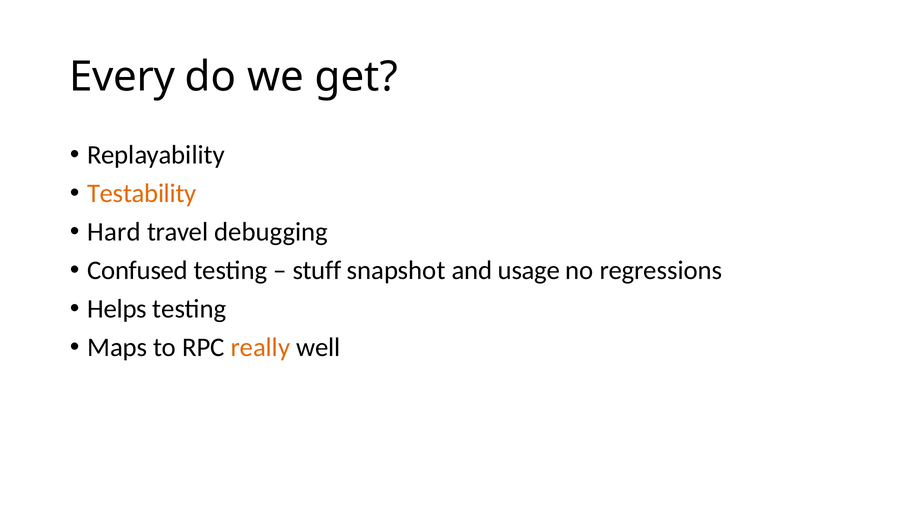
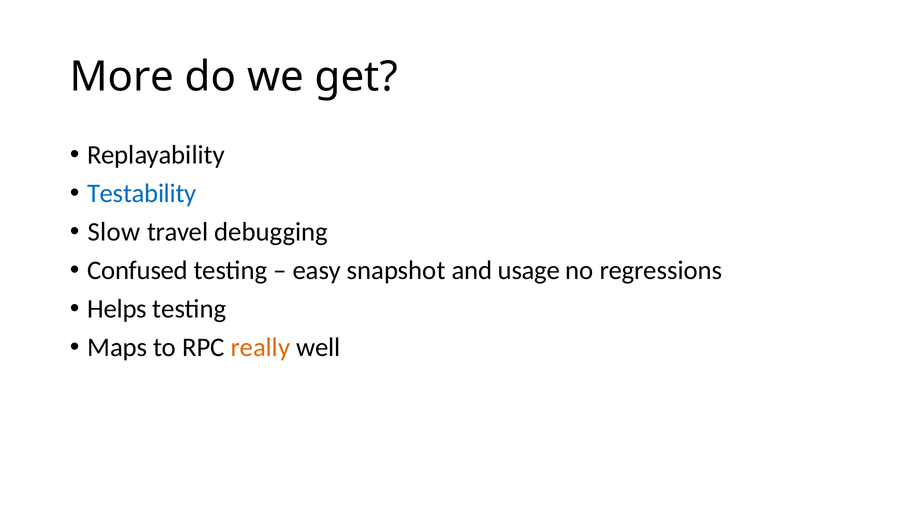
Every: Every -> More (122, 77)
Testability colour: orange -> blue (142, 194)
Hard: Hard -> Slow (114, 232)
stuff: stuff -> easy (317, 271)
